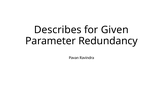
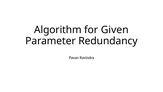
Describes: Describes -> Algorithm (58, 30)
